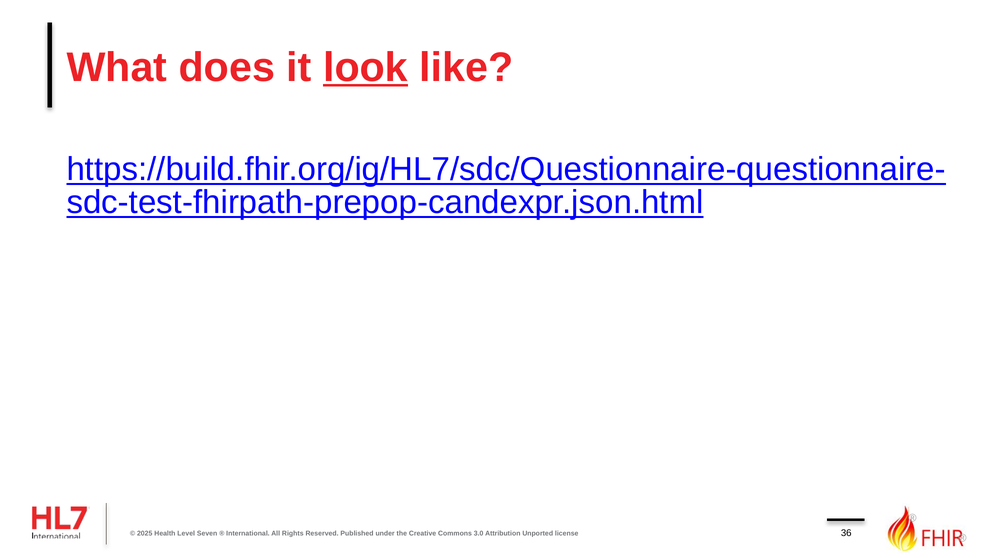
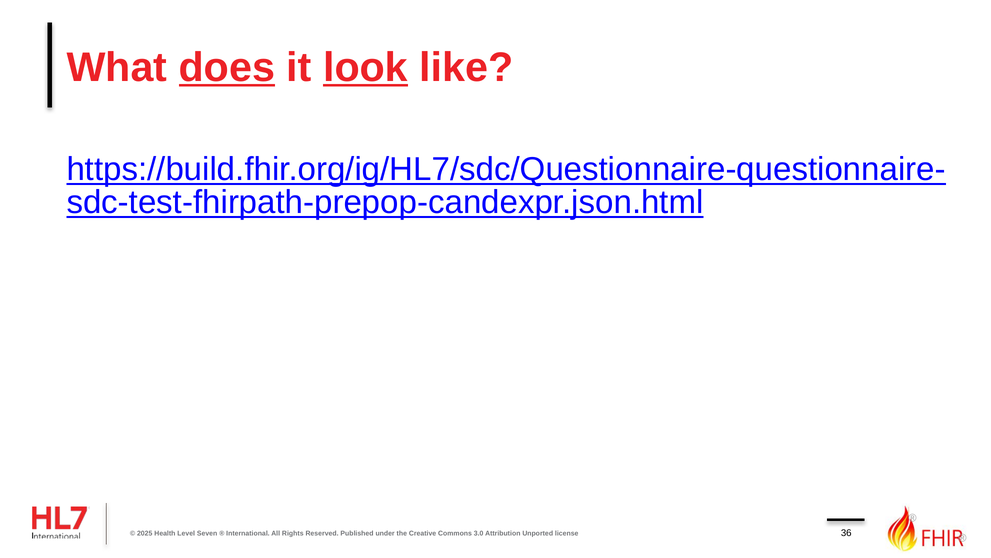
does underline: none -> present (227, 68)
